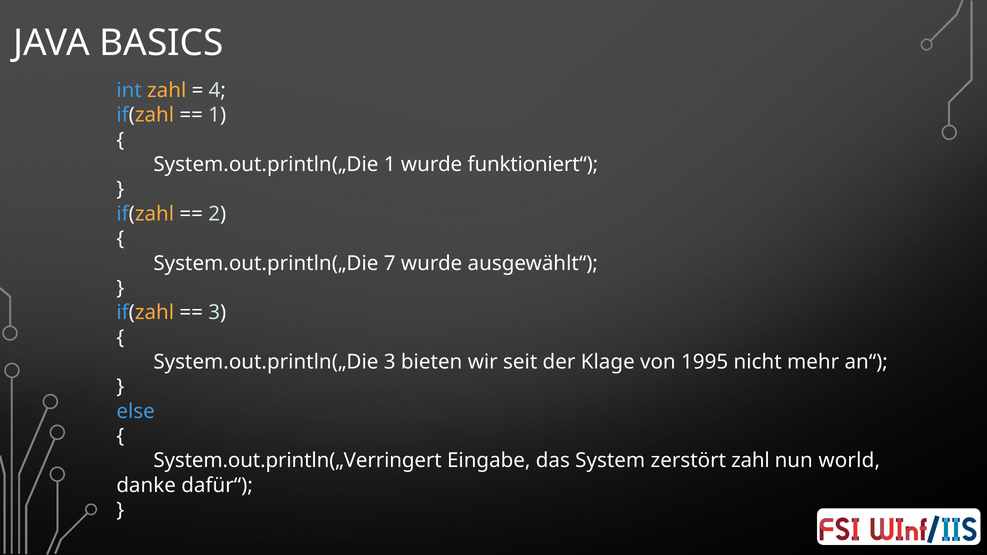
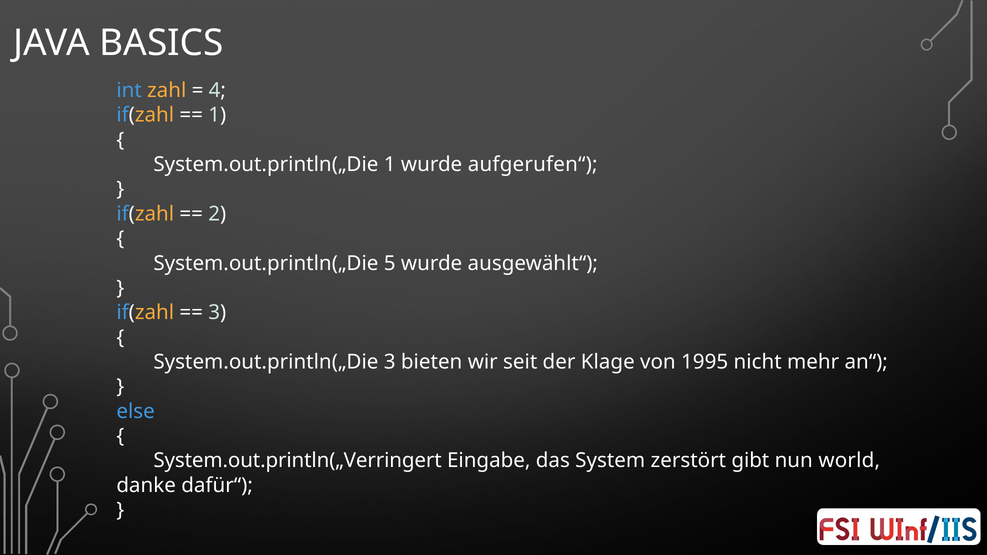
funktioniert“: funktioniert“ -> aufgerufen“ (533, 165)
7: 7 -> 5 (390, 263)
zerstört zahl: zahl -> gibt (750, 461)
